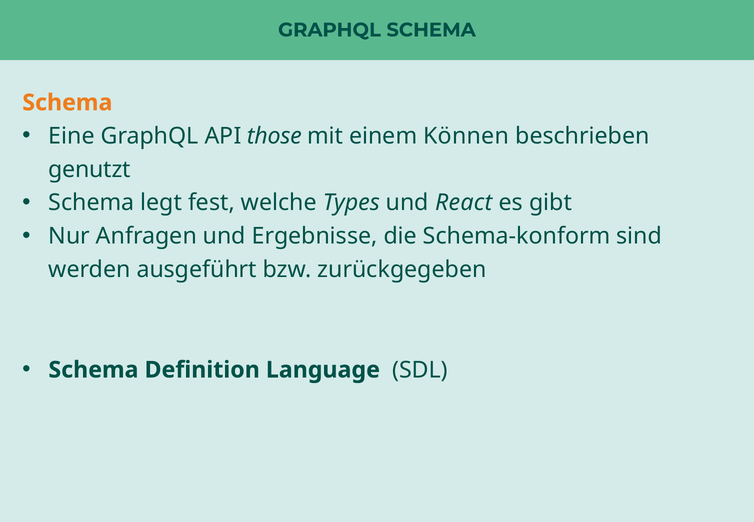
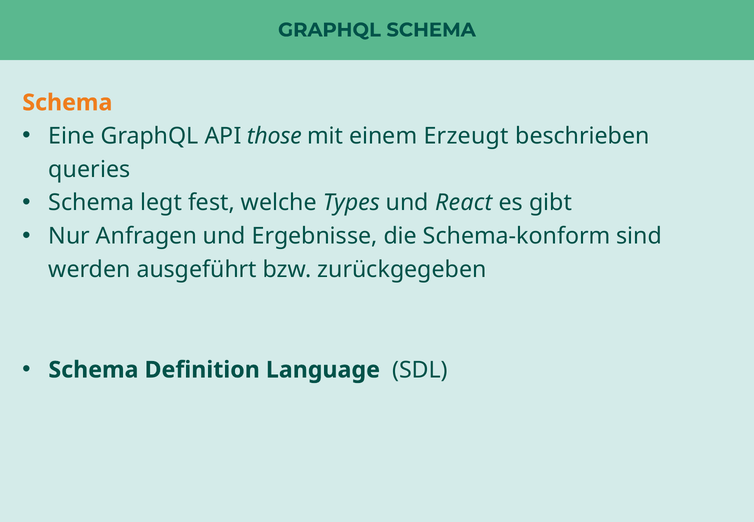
Können: Können -> Erzeugt (466, 136)
genutzt: genutzt -> queries (89, 169)
